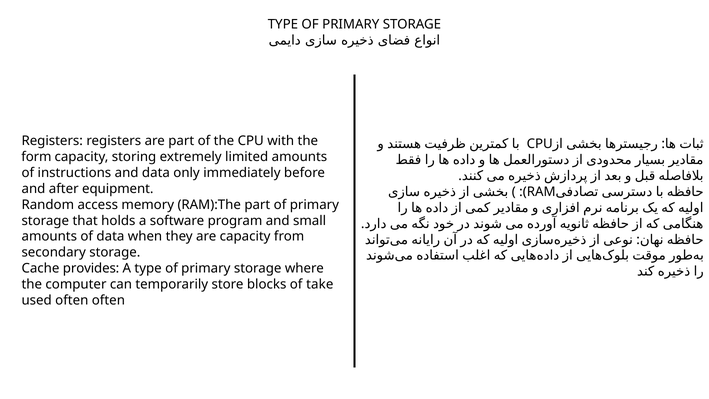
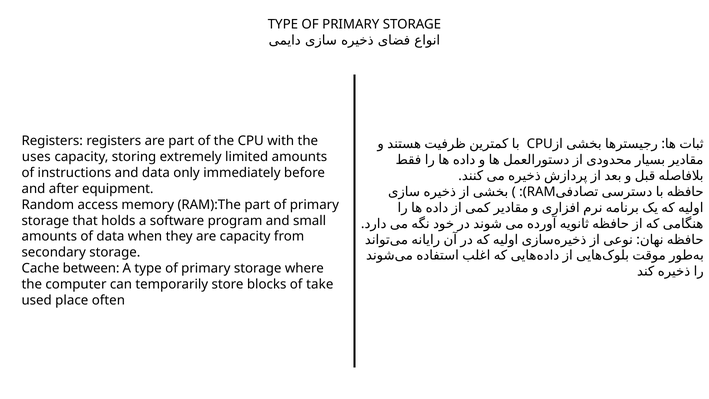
form: form -> uses (36, 157)
provides: provides -> between (91, 268)
used often: often -> place (72, 300)
